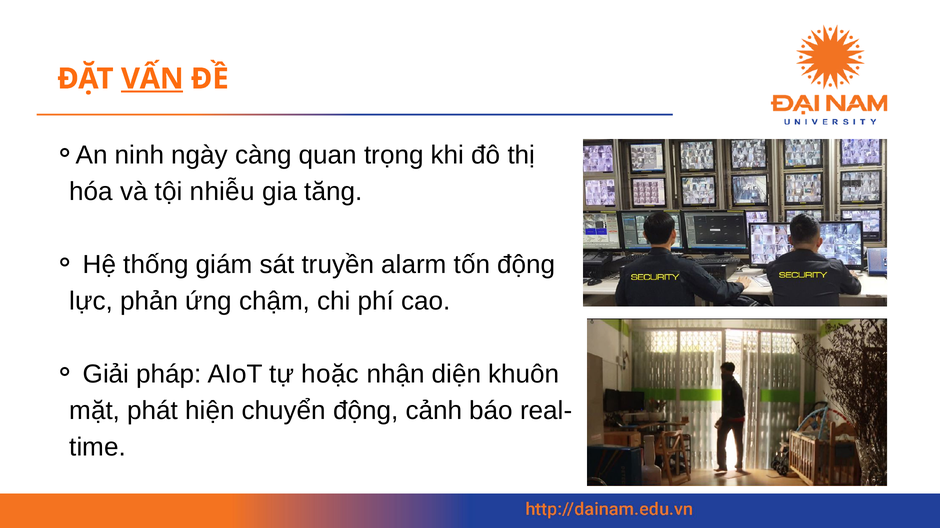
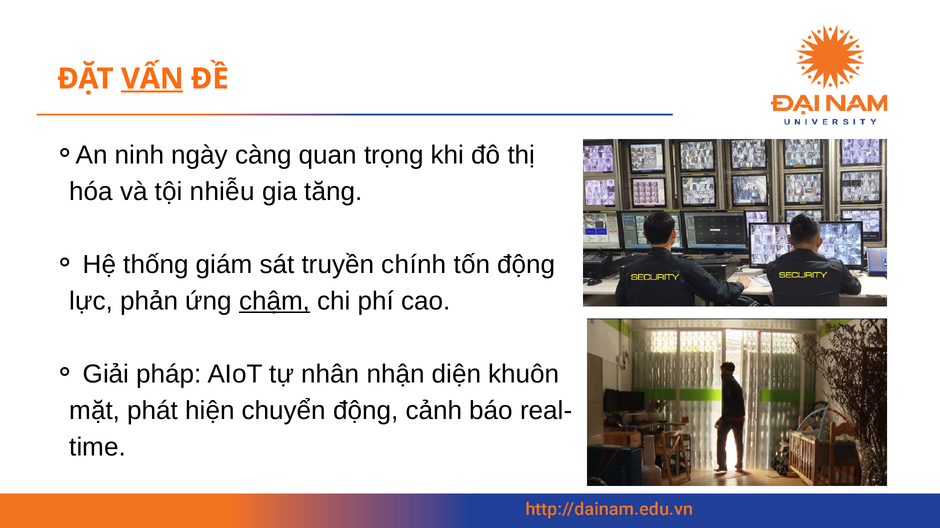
alarm: alarm -> chính (414, 265)
chậm underline: none -> present (275, 302)
hoặc: hoặc -> nhân (330, 375)
